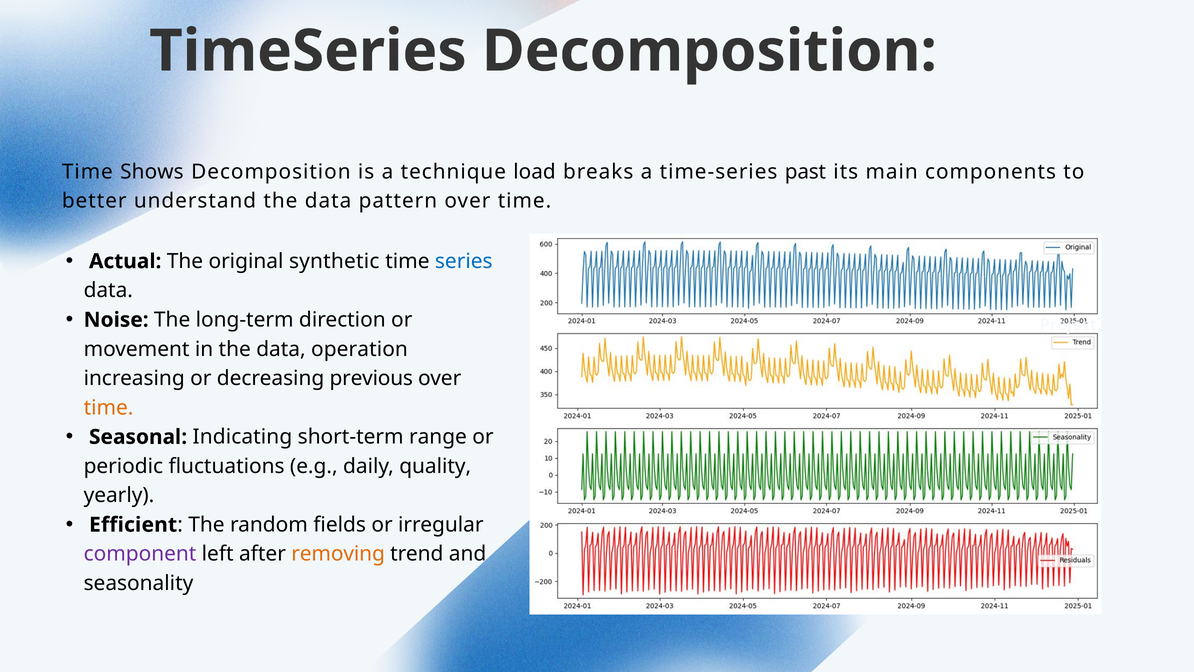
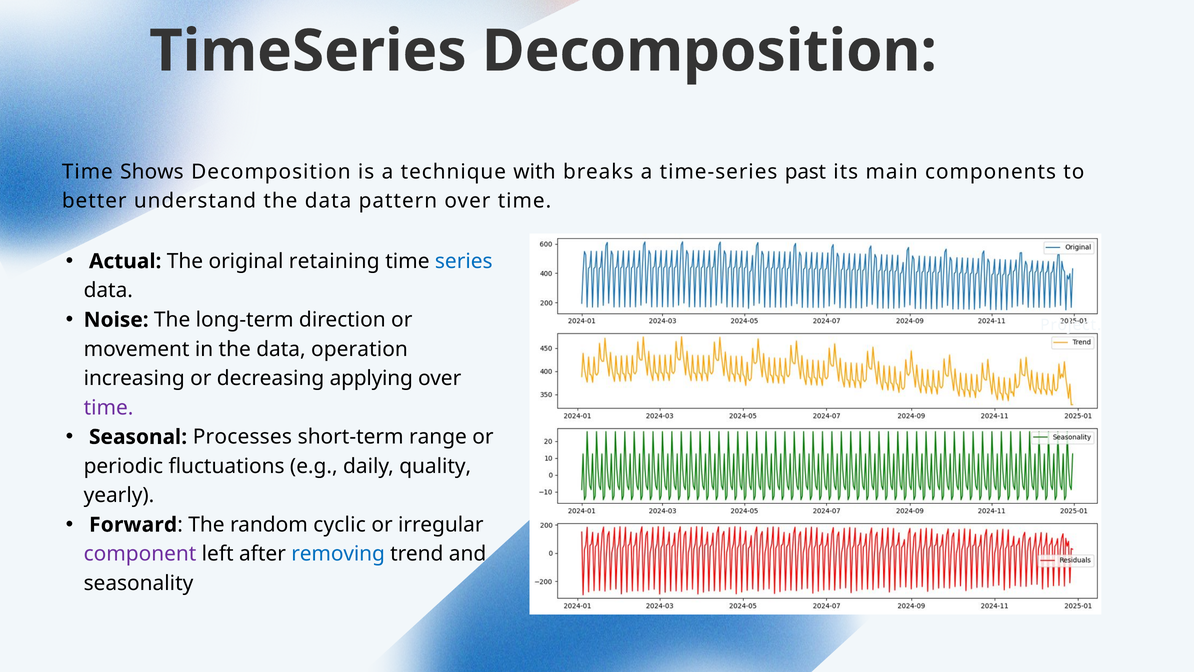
load: load -> with (534, 172)
synthetic: synthetic -> retaining (334, 261)
previous: previous -> applying (371, 378)
time colour: orange -> purple (109, 407)
Indicating: Indicating -> Processes (242, 437)
Efficient: Efficient -> Forward (133, 525)
fields: fields -> cyclic (340, 525)
removing colour: orange -> blue (338, 554)
